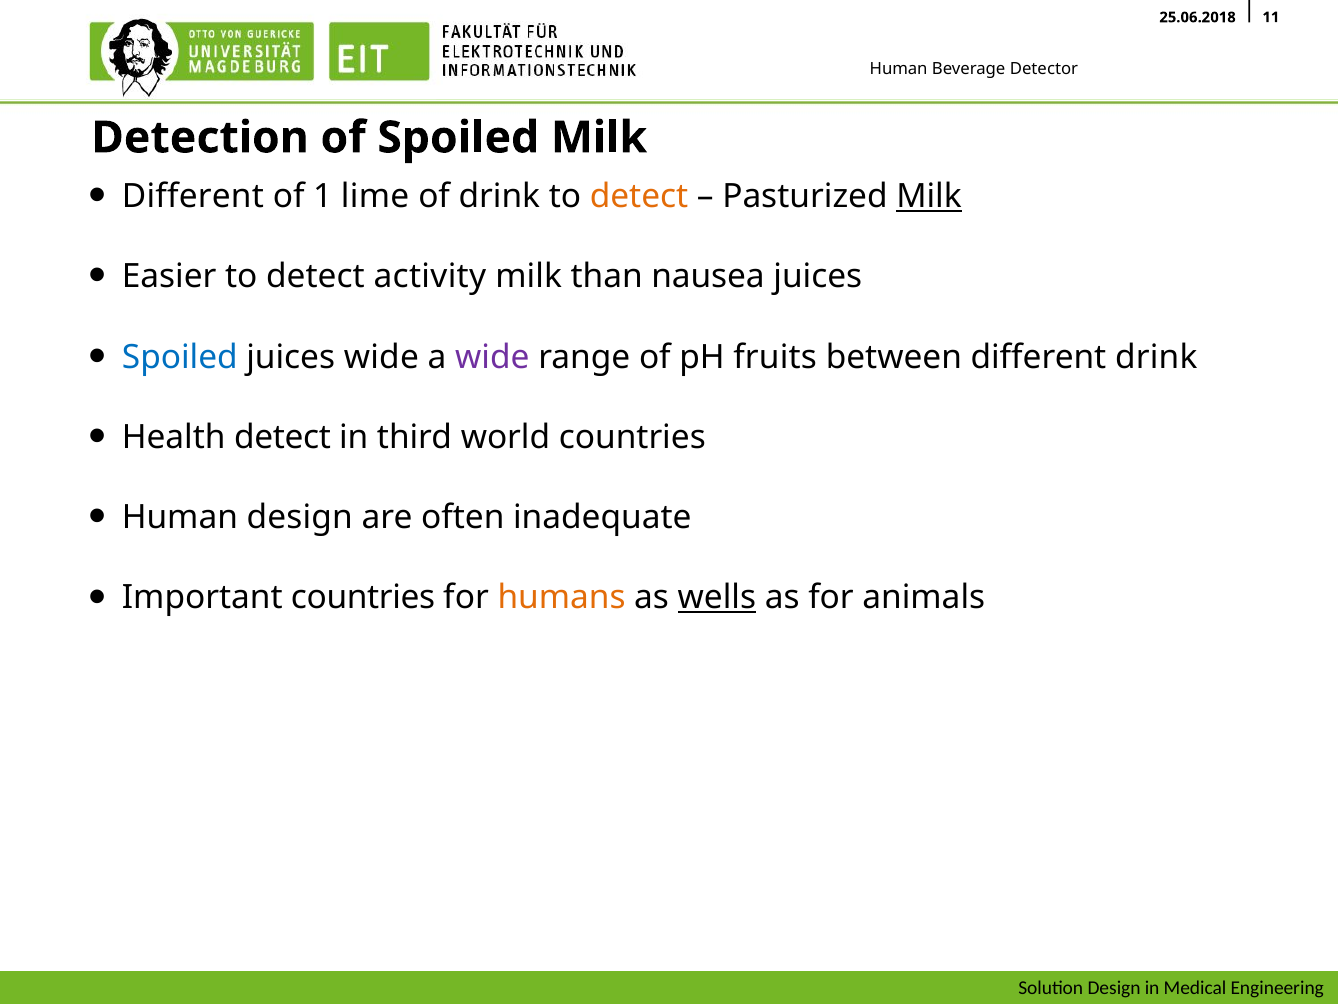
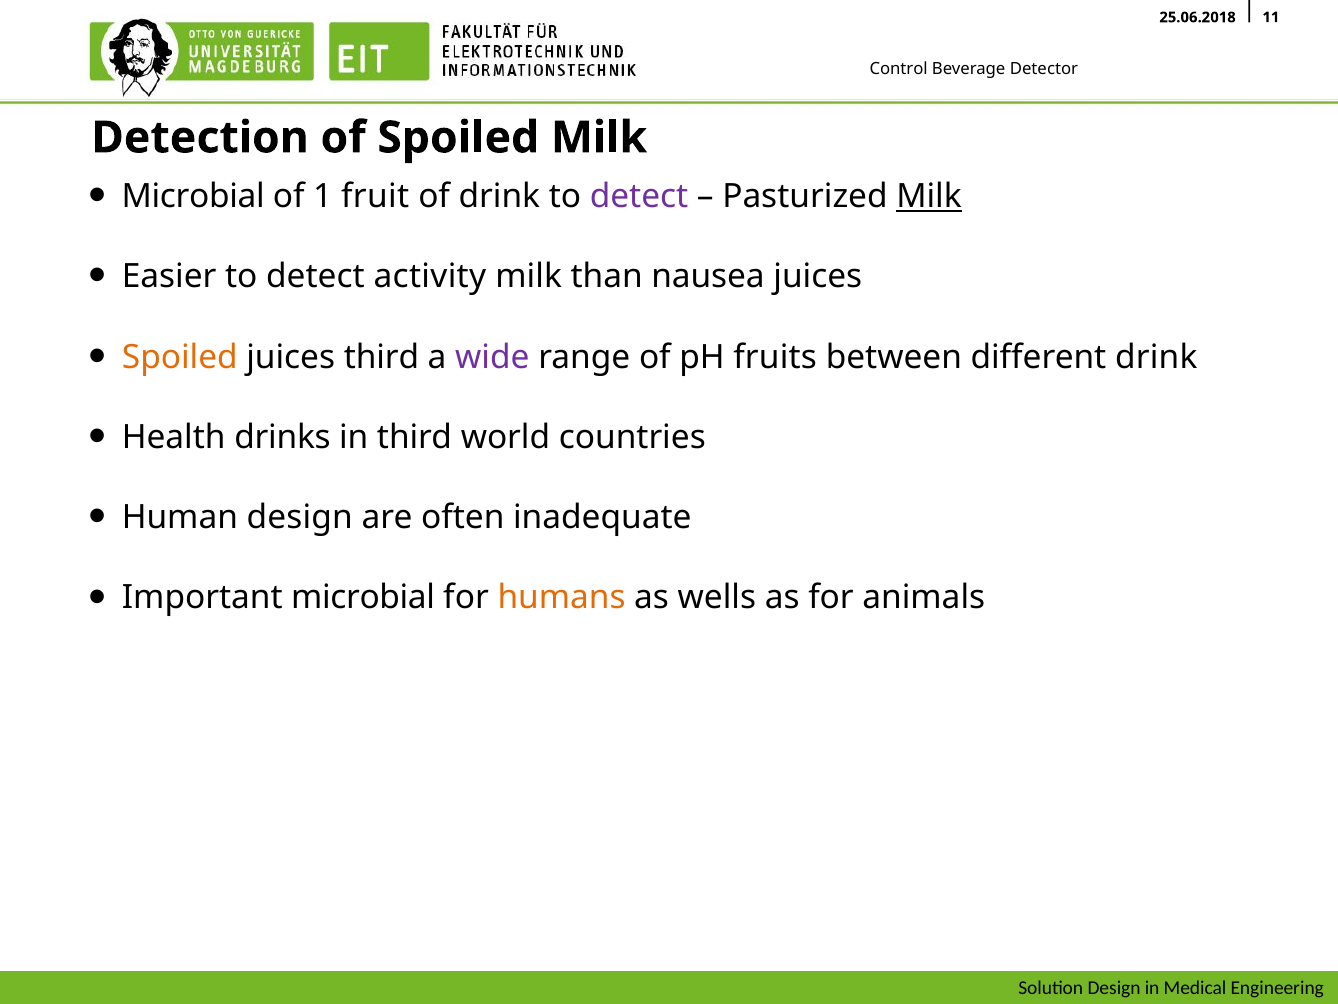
Human: Human -> Control (899, 69)
Different: Different -> Microbial (193, 196)
lime: lime -> fruit (375, 196)
detect colour: orange -> purple (639, 196)
Spoiled colour: blue -> orange (180, 357)
juices wide: wide -> third (382, 357)
Health detect: detect -> drinks (282, 437)
Important countries: countries -> microbial (363, 598)
wells underline: present -> none (717, 598)
